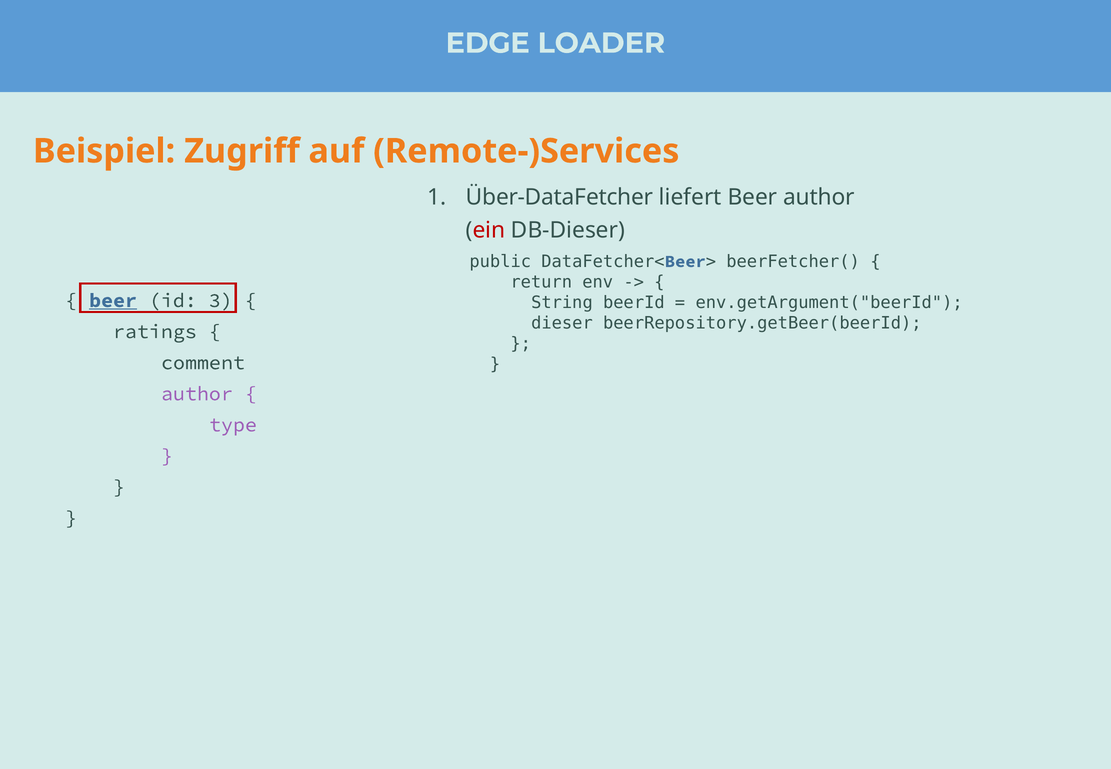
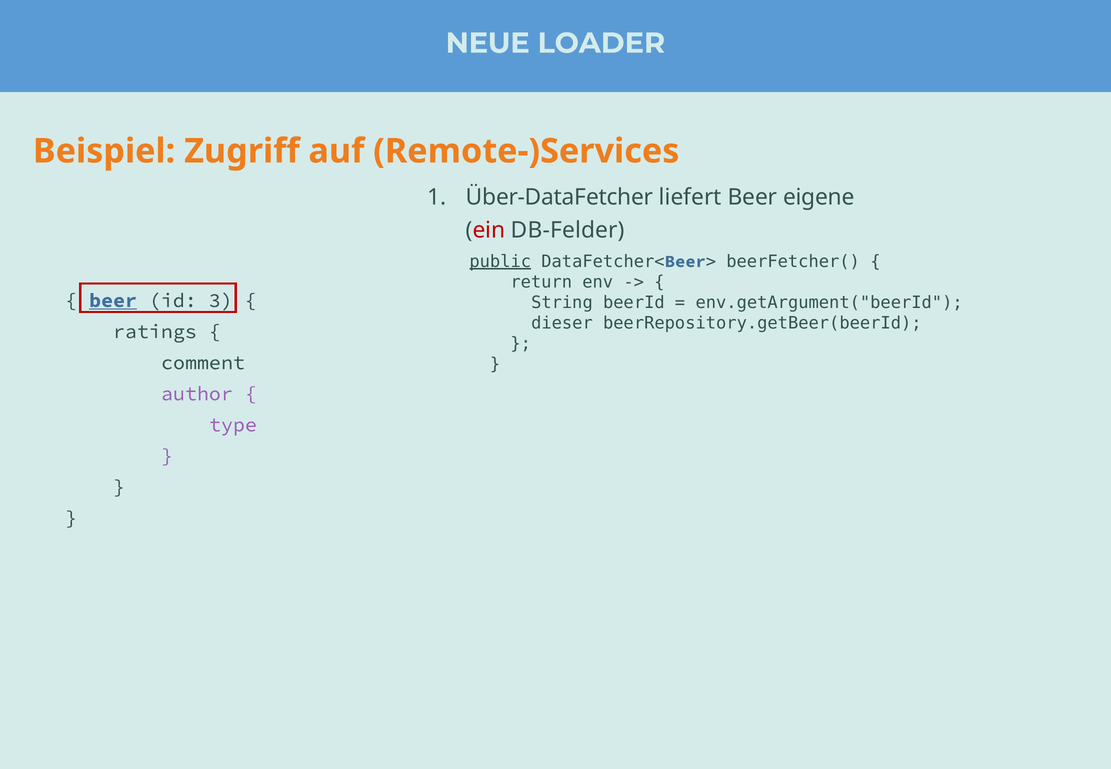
EDGE: EDGE -> NEUE (488, 43)
Beer author: author -> eigene (819, 197)
DB-Dieser: DB-Dieser -> DB-Felder (568, 230)
public underline: none -> present (500, 261)
